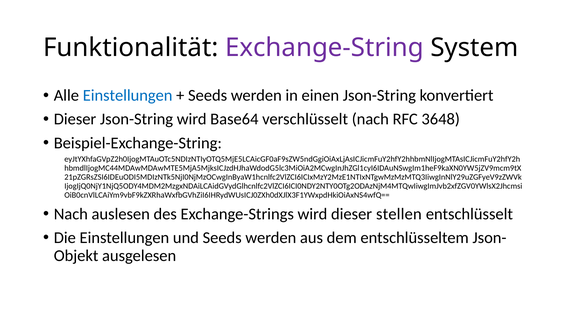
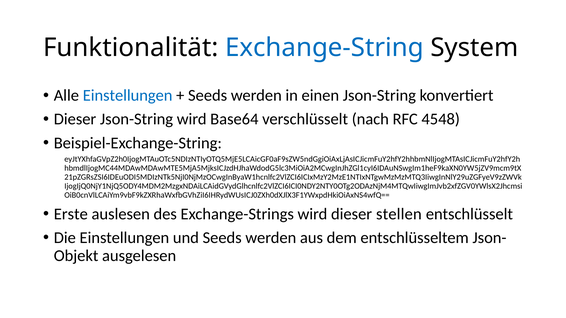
Exchange-String colour: purple -> blue (324, 48)
3648: 3648 -> 4548 (441, 119)
Nach: Nach -> Erste (71, 214)
